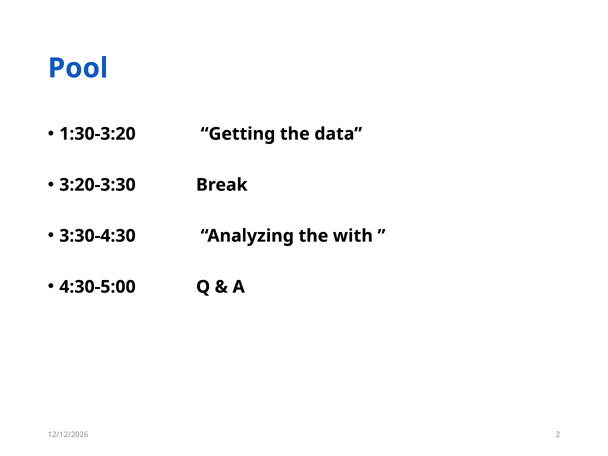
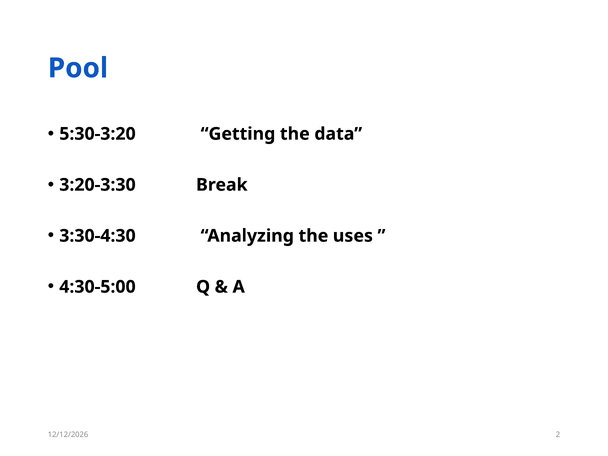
1:30-3:20: 1:30-3:20 -> 5:30-3:20 (97, 134)
with: with -> uses (353, 236)
